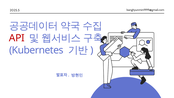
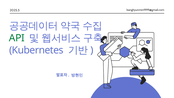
API colour: red -> green (17, 38)
